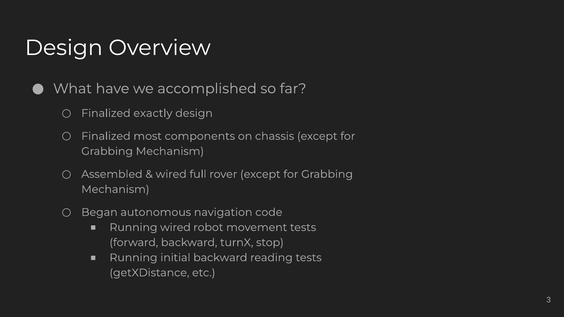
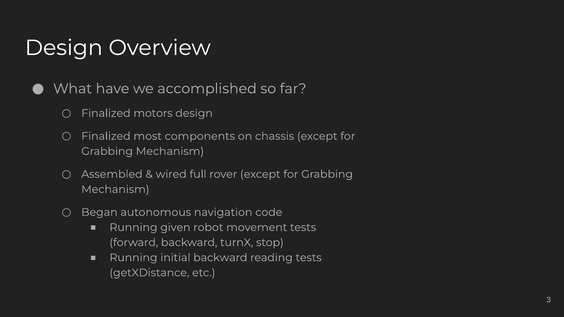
exactly: exactly -> motors (153, 113)
Running wired: wired -> given (175, 228)
